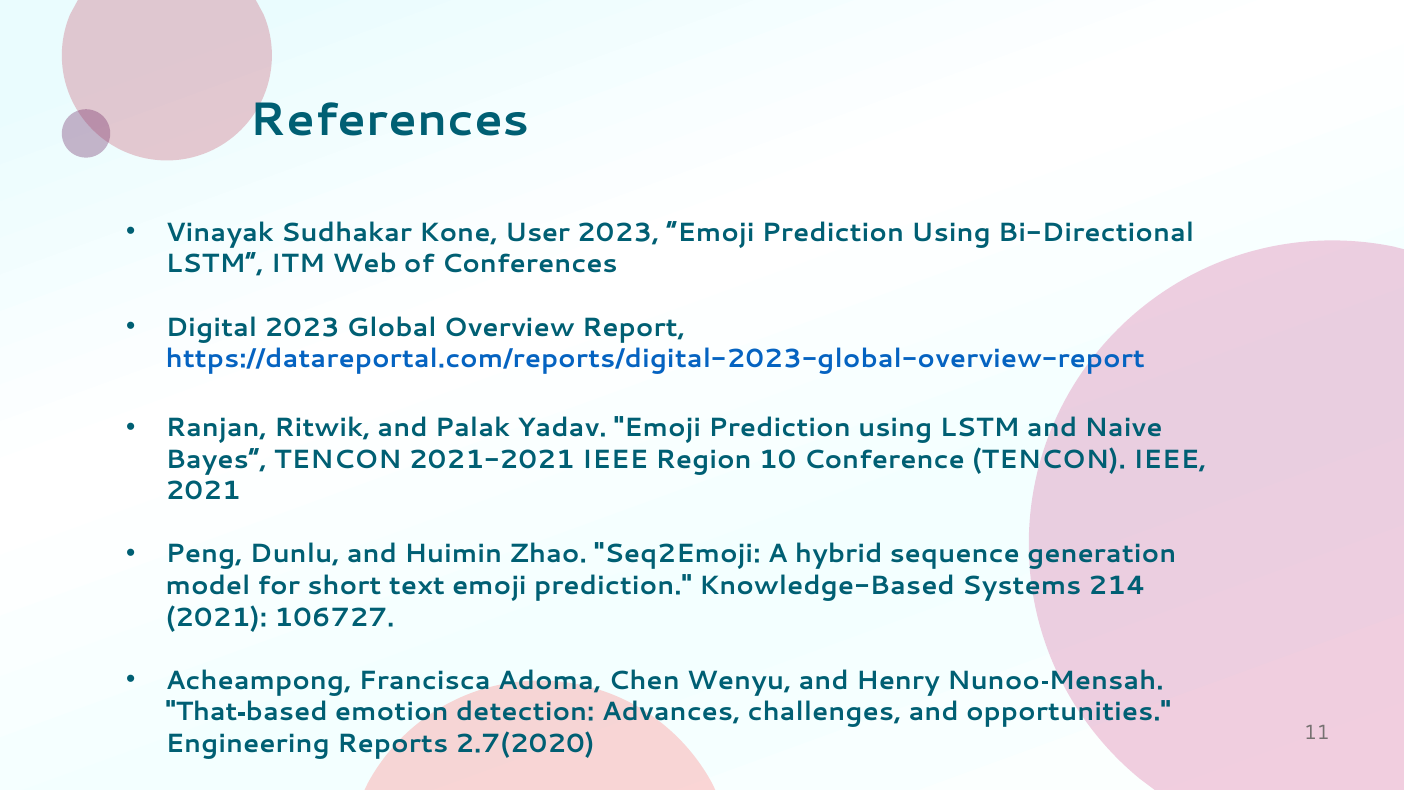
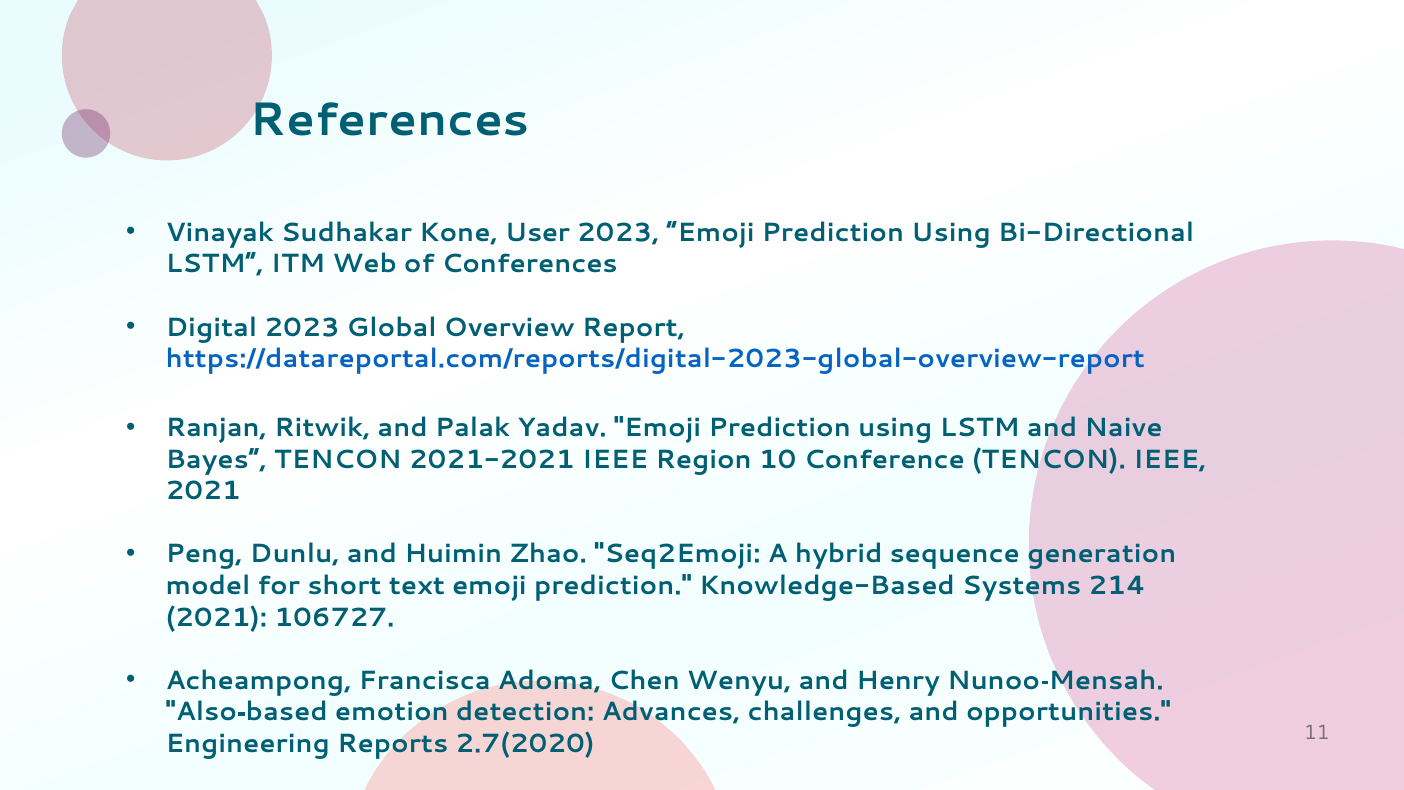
That: That -> Also (201, 712)
